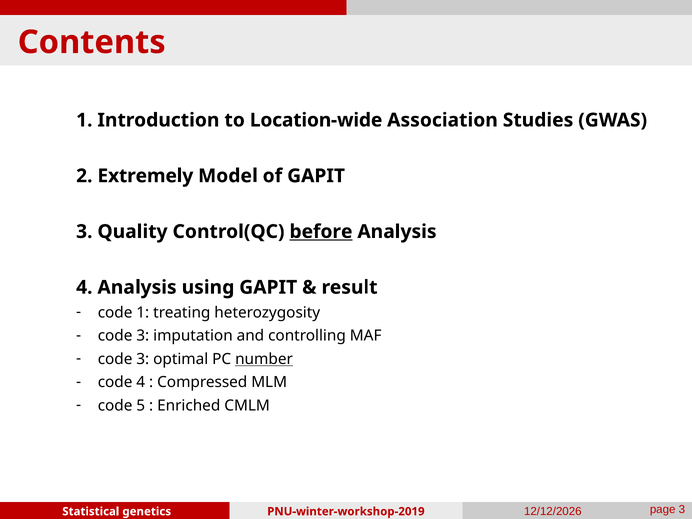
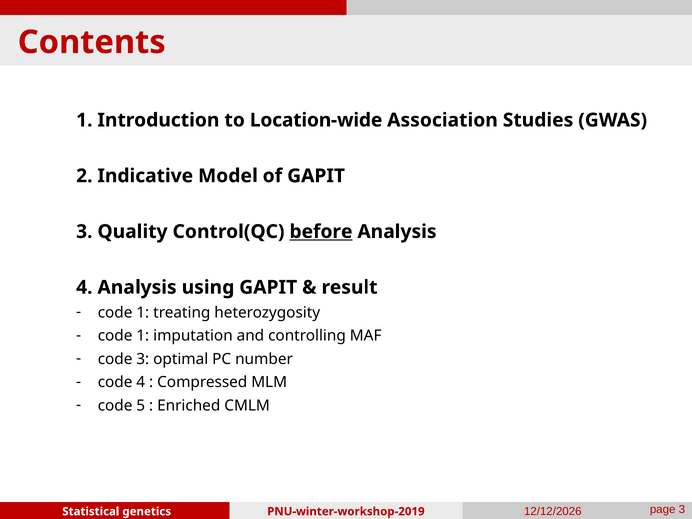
Extremely: Extremely -> Indicative (145, 176)
3: 3 -> 1 (143, 336)
number underline: present -> none (264, 359)
